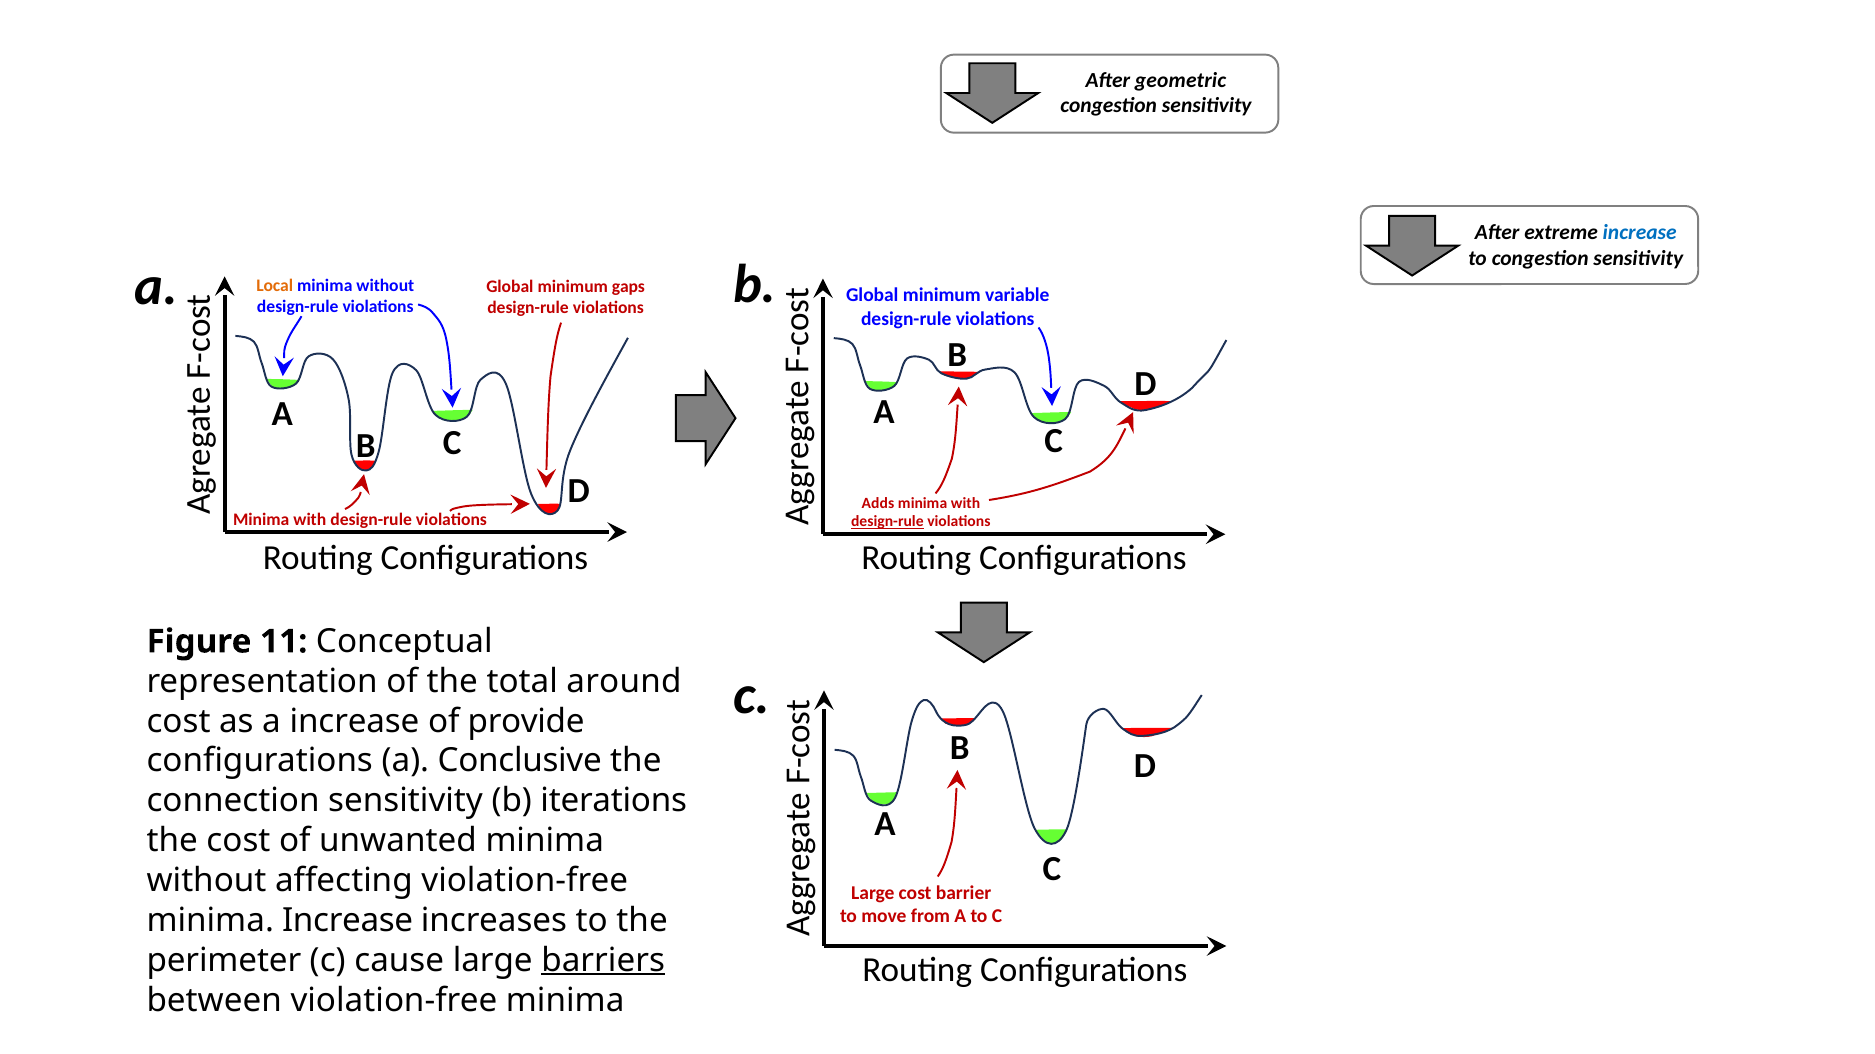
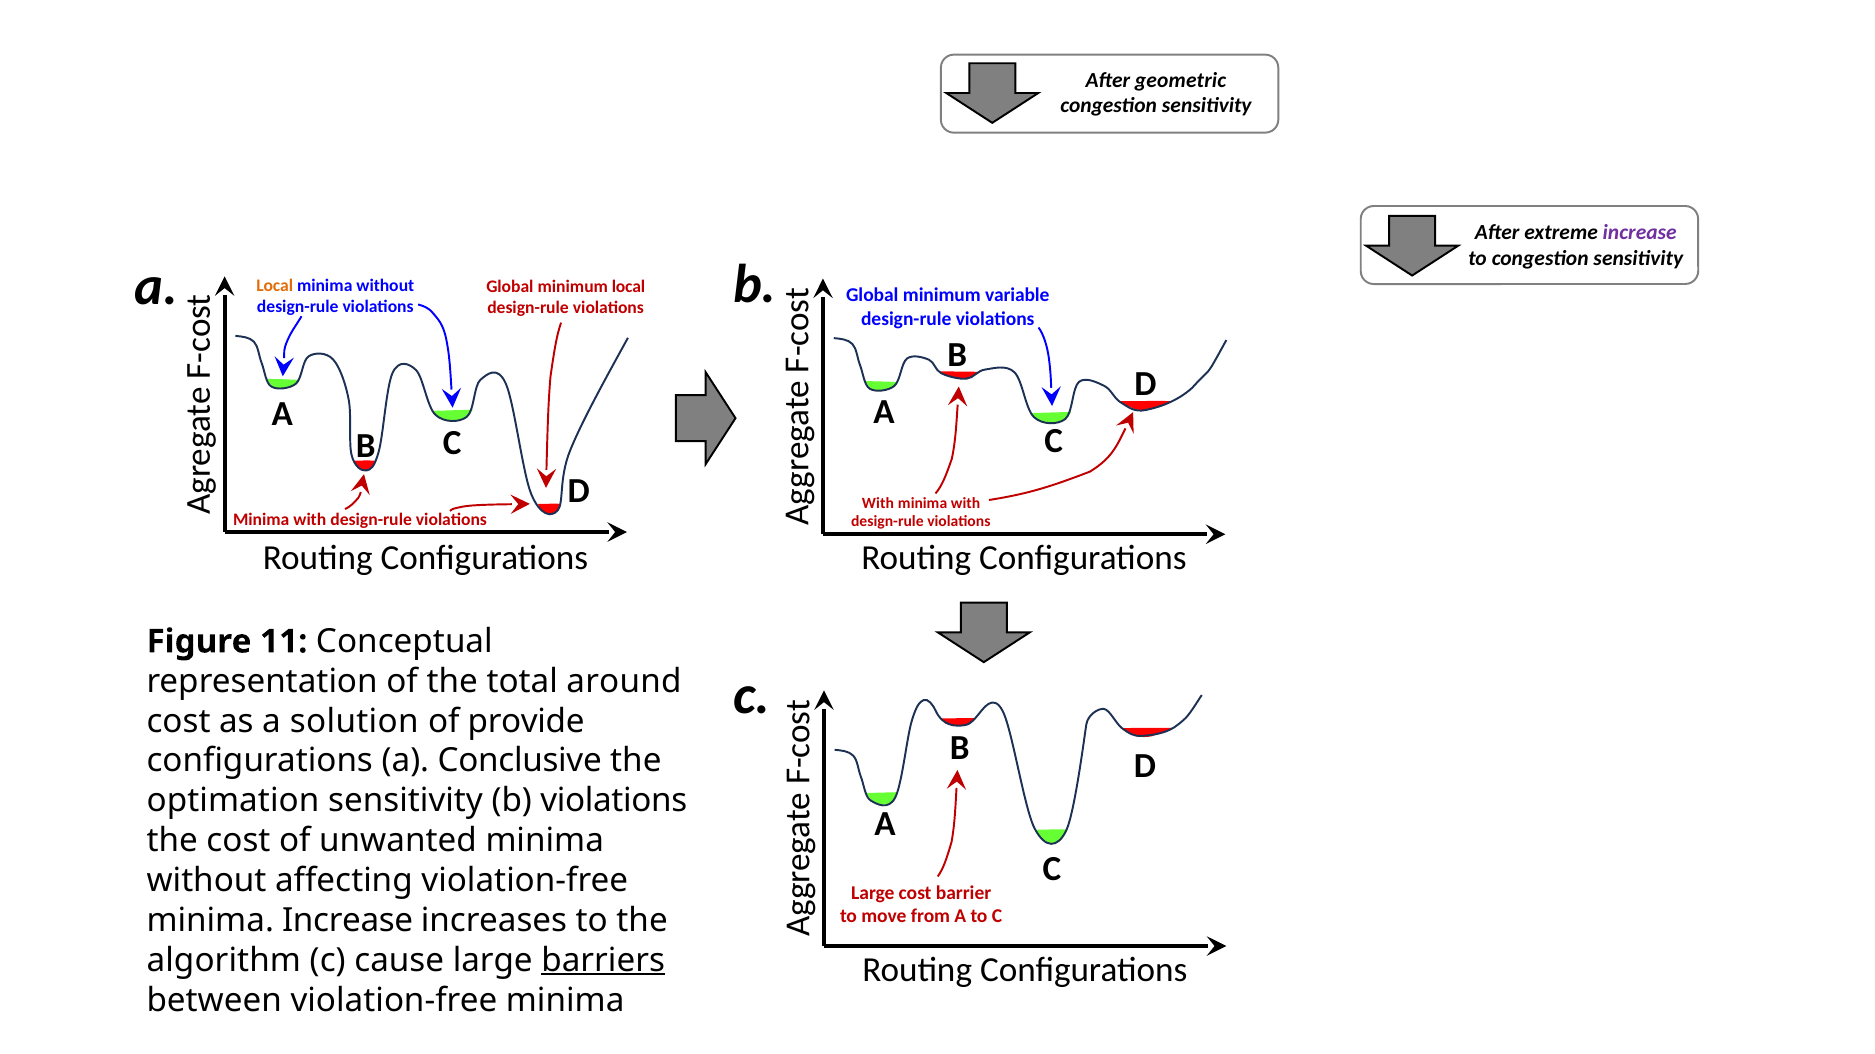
increase colour: blue -> purple (1640, 233)
minimum gaps: gaps -> local (628, 287)
Adds: Adds -> With (878, 503)
design-rule underline: present -> none (887, 522)
a increase: increase -> solution (354, 722)
connection: connection -> optimation (233, 801)
b iterations: iterations -> violations (614, 801)
perimeter: perimeter -> algorithm (224, 961)
